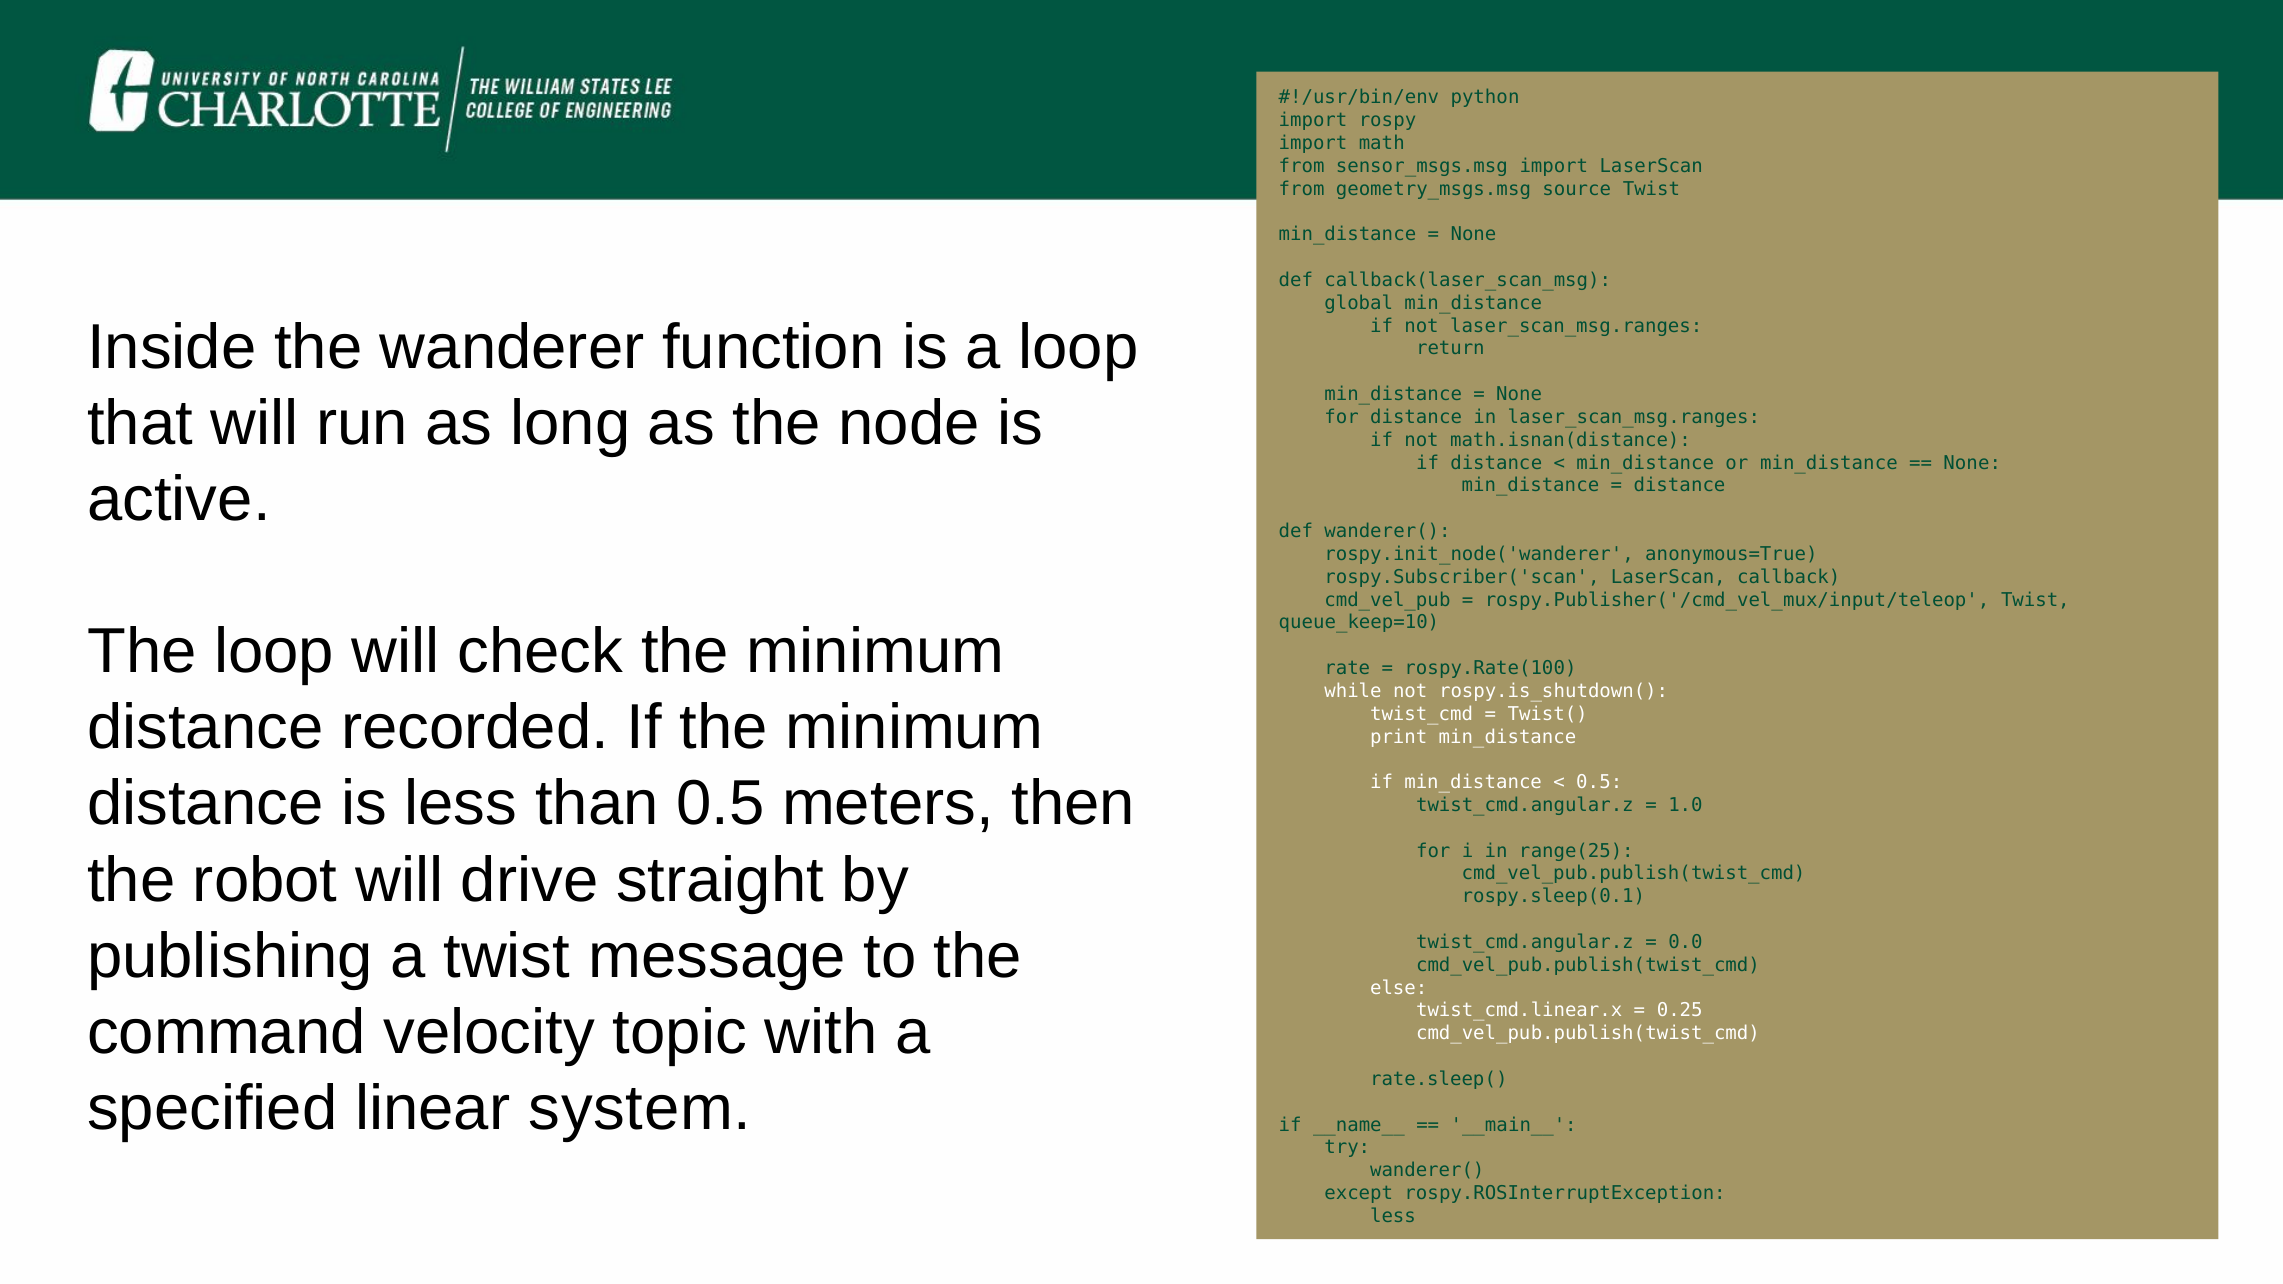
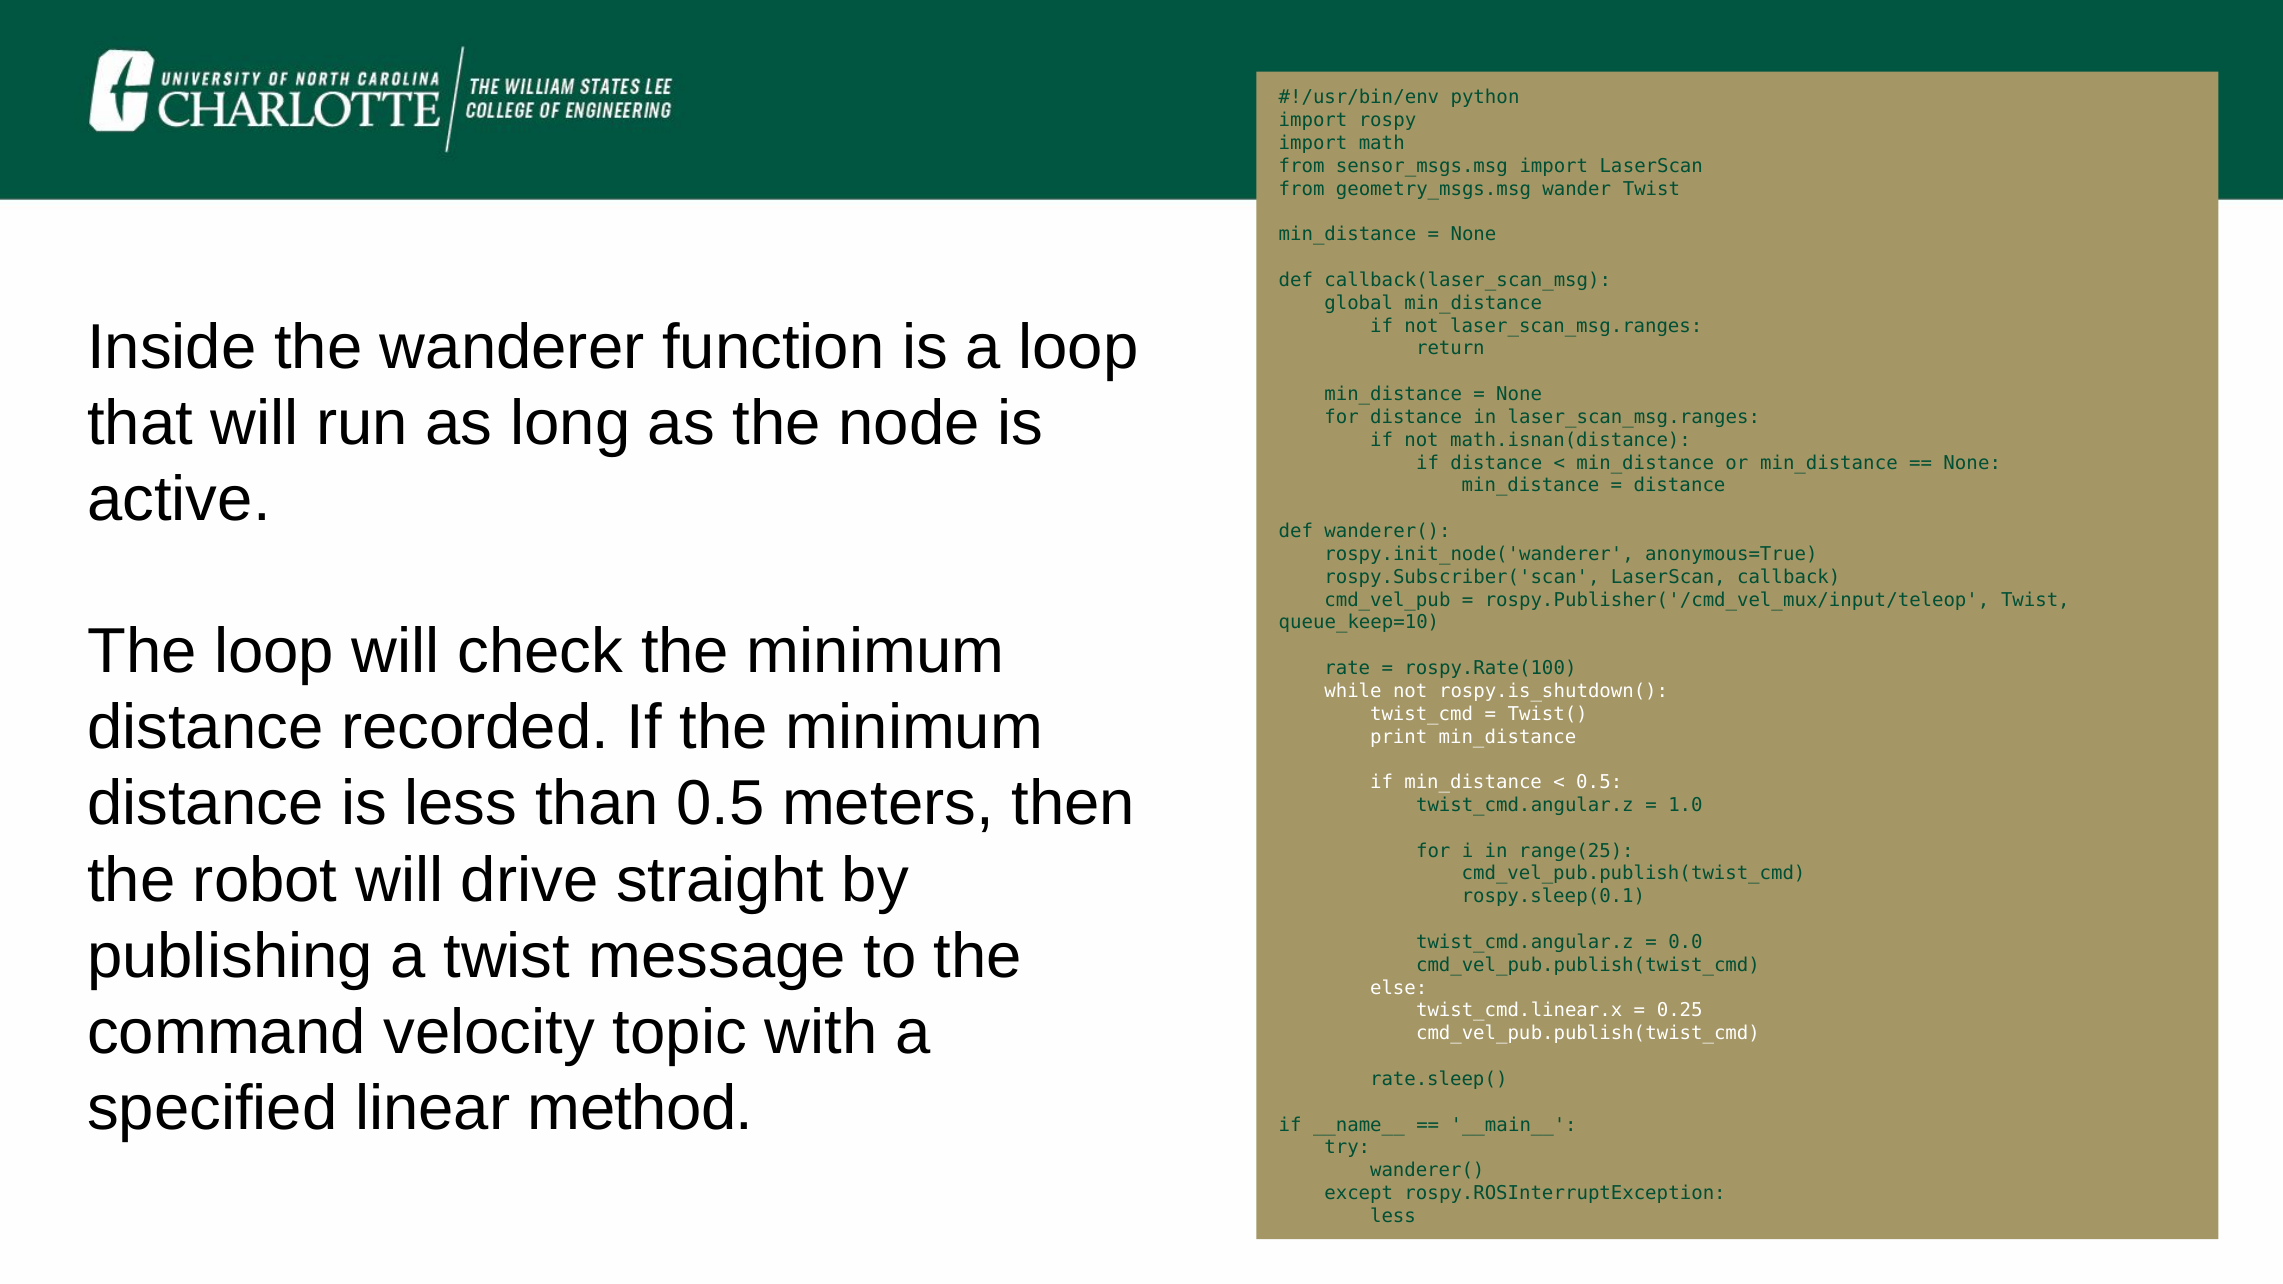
source: source -> wander (1577, 189)
system: system -> method (641, 1109)
